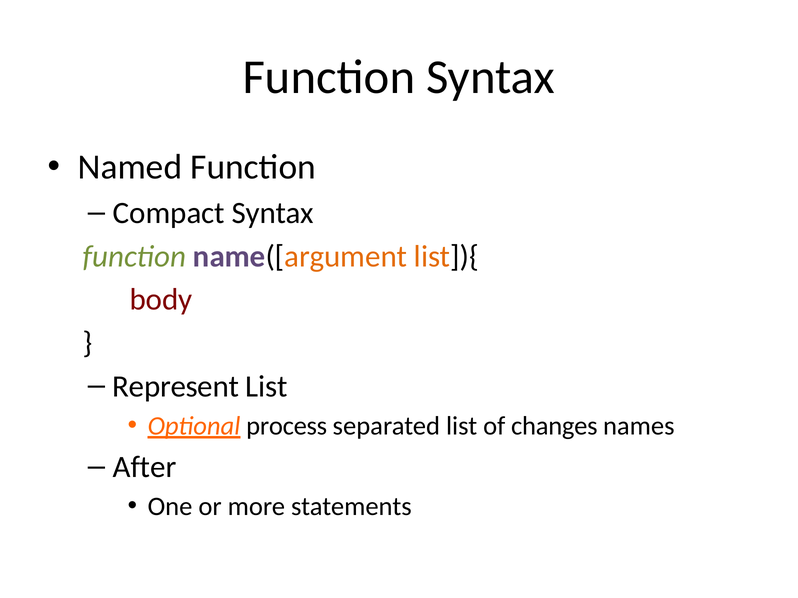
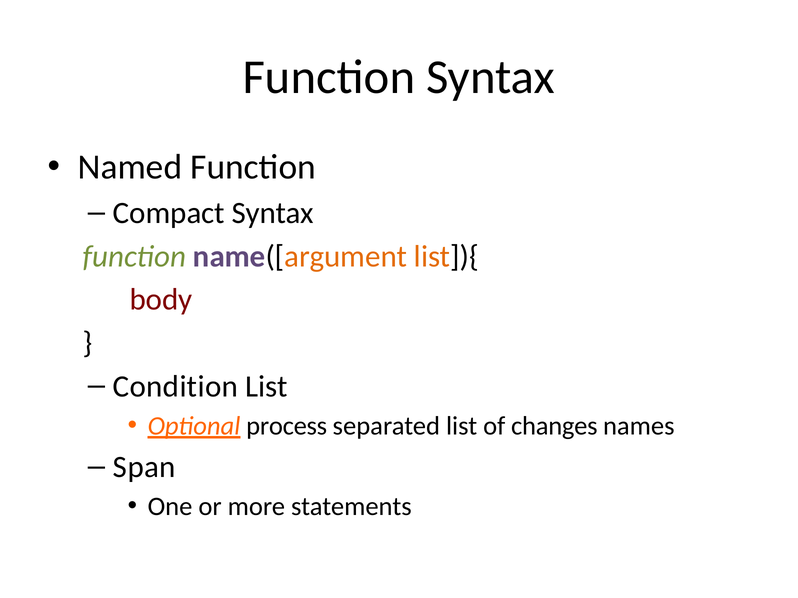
Represent: Represent -> Condition (175, 387)
After: After -> Span (144, 467)
